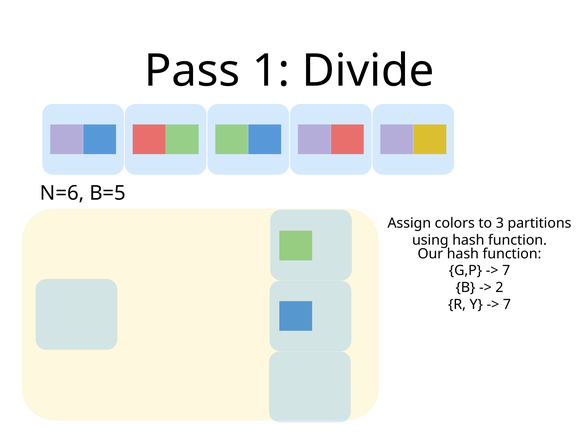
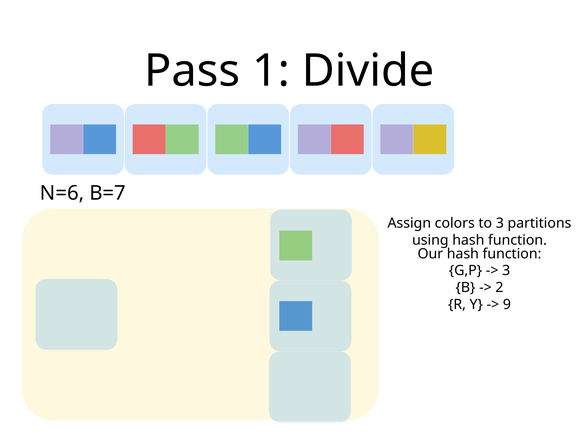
B=5: B=5 -> B=7 (108, 193)
7: 7 -> 3 (506, 271)
7: 7 -> 9 (507, 305)
